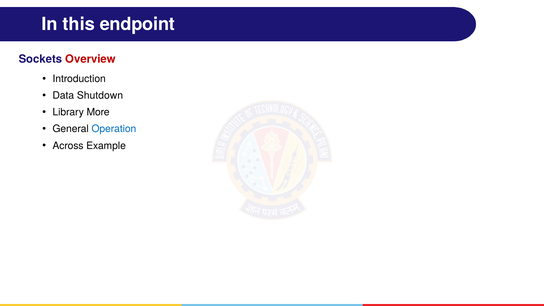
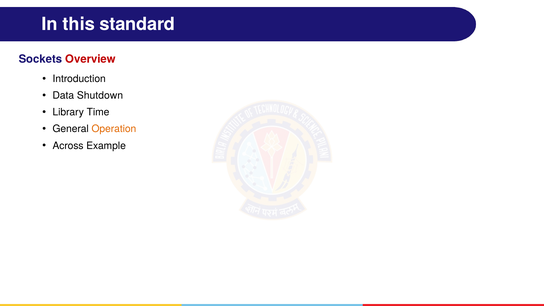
endpoint: endpoint -> standard (137, 24)
More: More -> Time (98, 112)
Operation colour: blue -> orange (114, 129)
